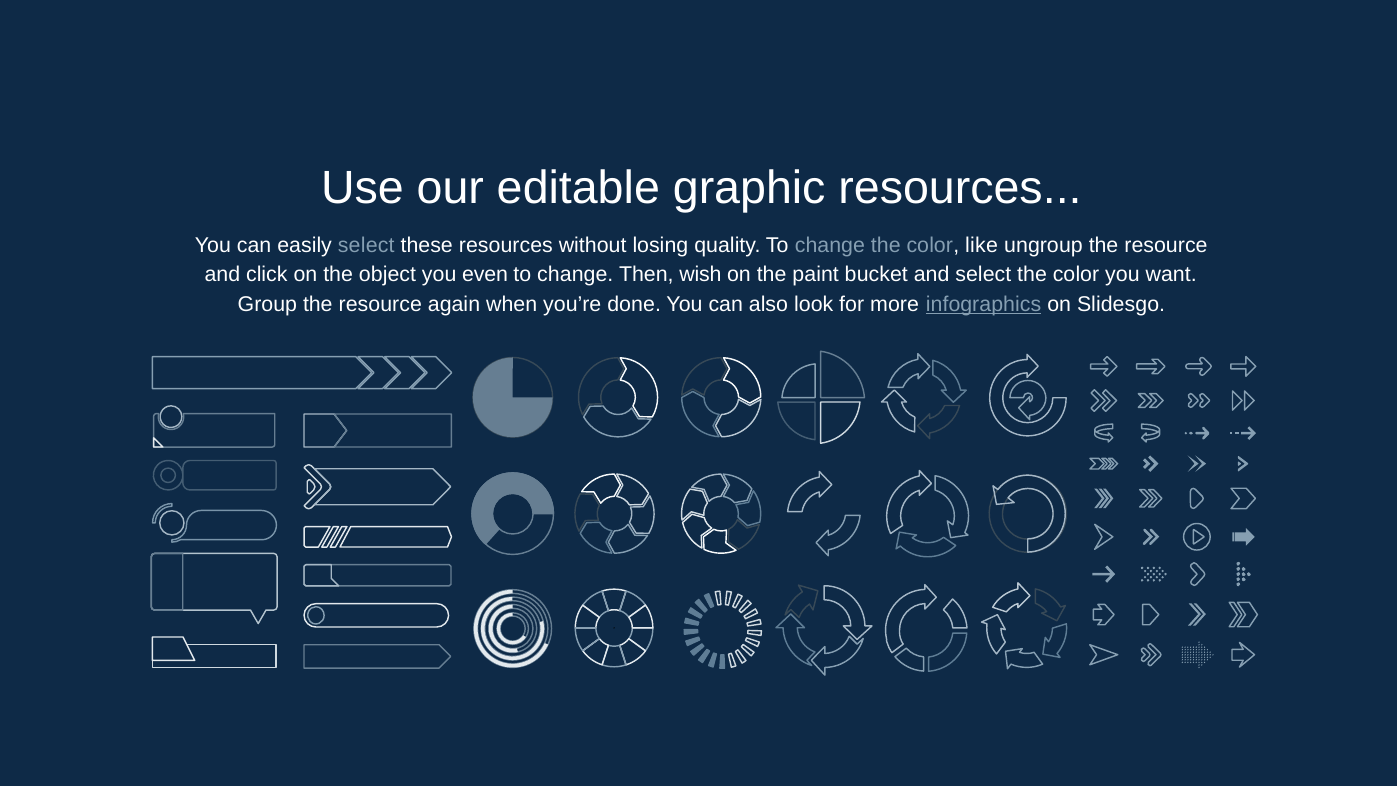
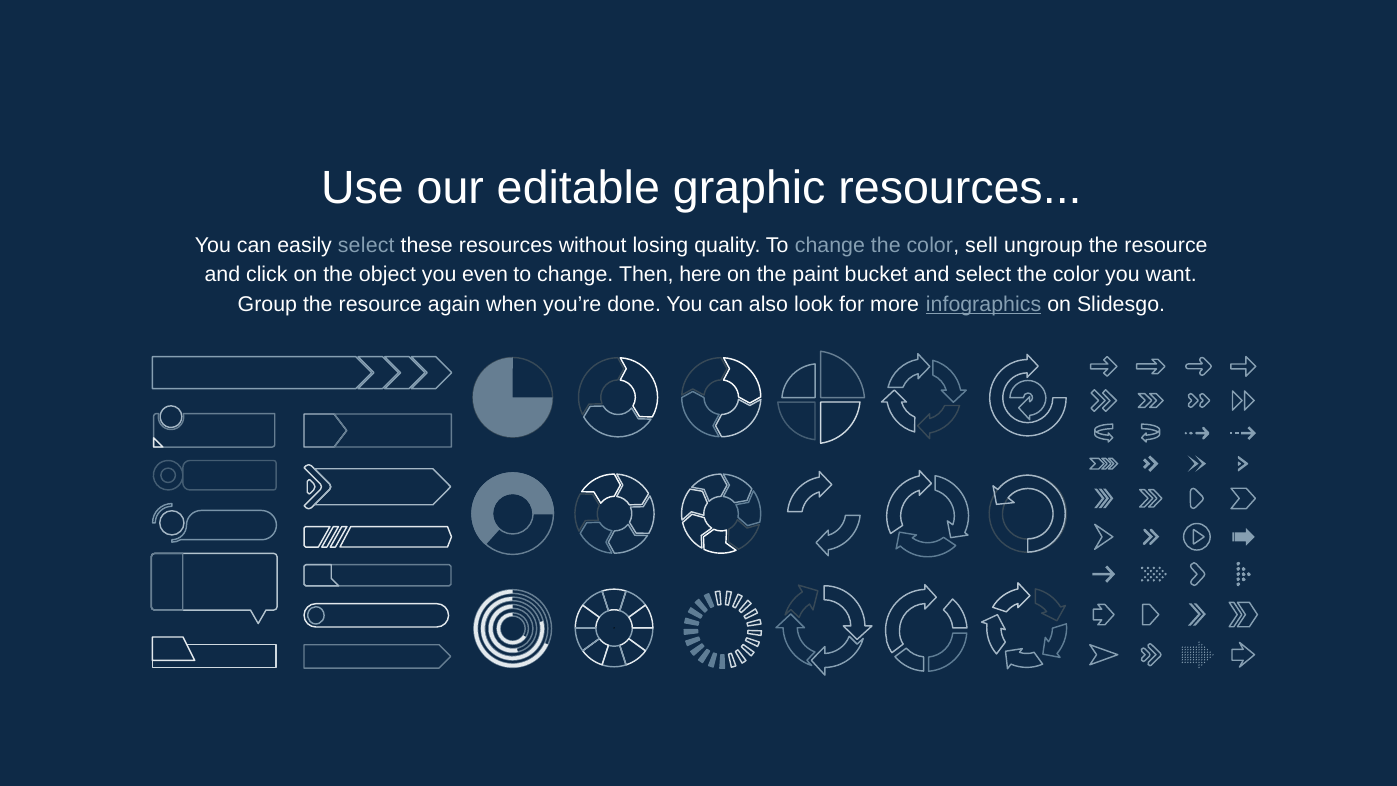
like: like -> sell (982, 245)
wish: wish -> here (700, 275)
